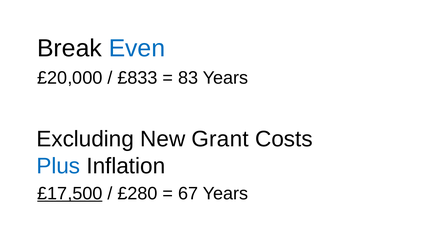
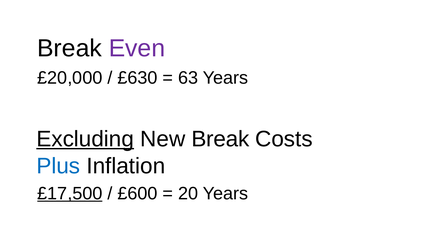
Even colour: blue -> purple (137, 48)
£833: £833 -> £630 (137, 78)
83: 83 -> 63 (188, 78)
Excluding underline: none -> present (85, 139)
New Grant: Grant -> Break (220, 139)
£280: £280 -> £600 (137, 194)
67: 67 -> 20 (188, 194)
